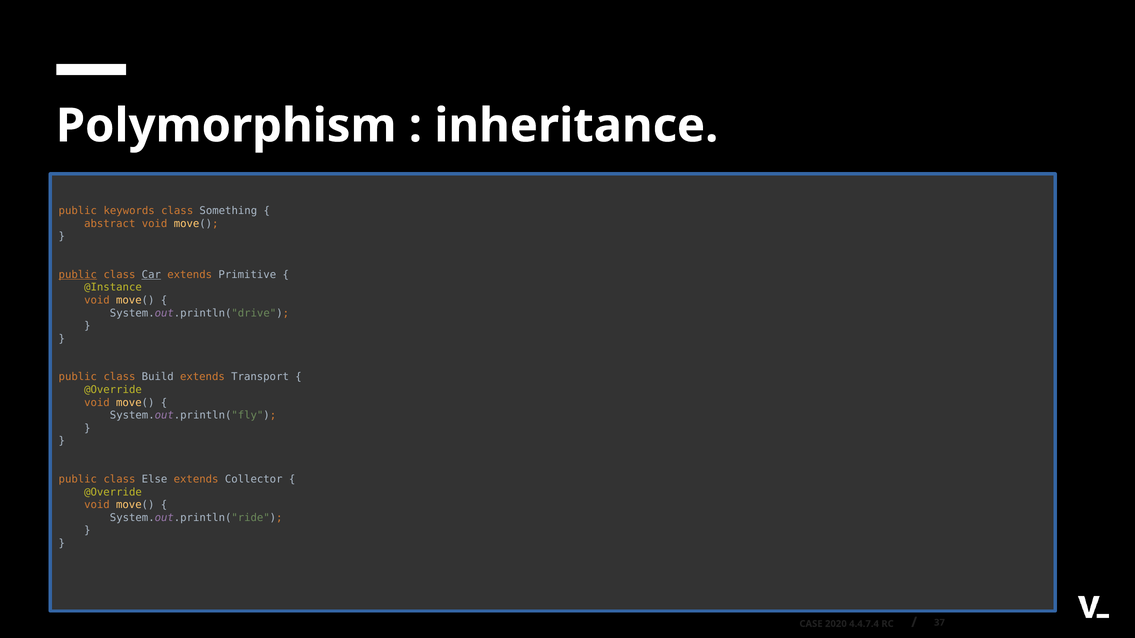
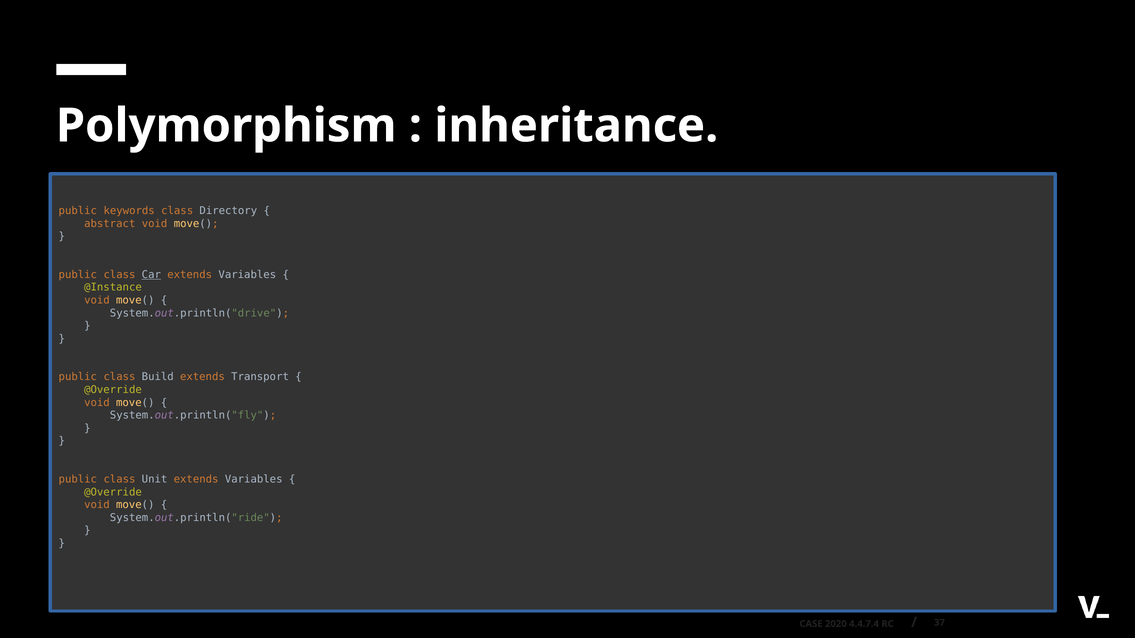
Something: Something -> Directory (228, 211)
public underline: present -> none (78, 275)
Primitive: Primitive -> Variables (247, 275)
Else: Else -> Unit (155, 479)
Collector: Collector -> Variables (254, 479)
